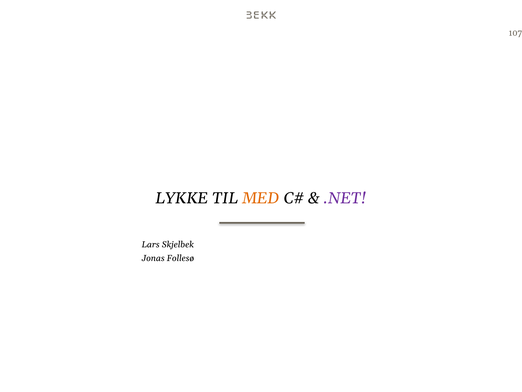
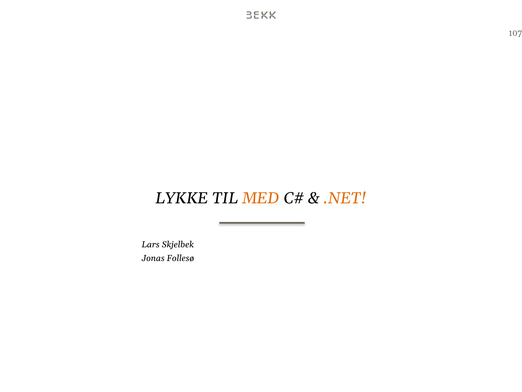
.NET colour: purple -> orange (345, 198)
